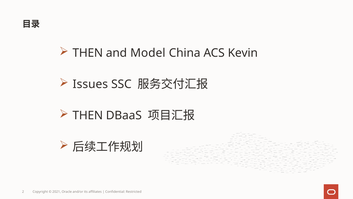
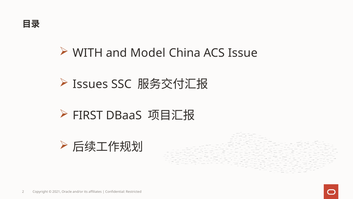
THEN: THEN -> WITH (88, 53)
Kevin: Kevin -> Issue (243, 53)
THEN: THEN -> FIRST (88, 115)
